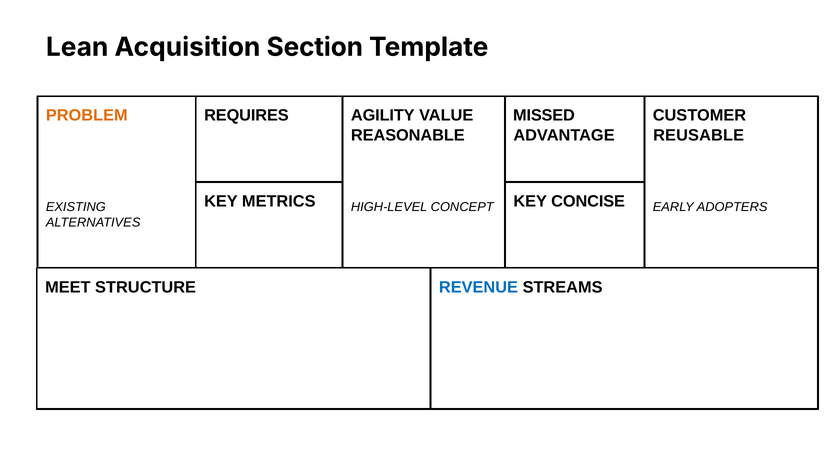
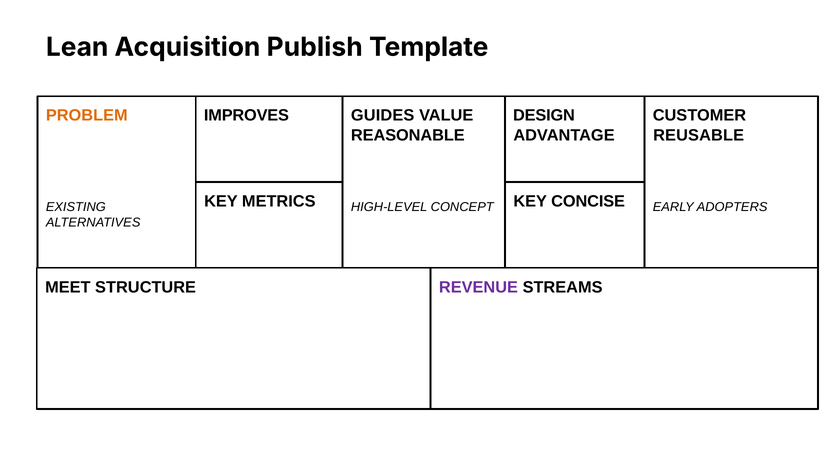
Section: Section -> Publish (315, 47)
REQUIRES: REQUIRES -> IMPROVES (246, 115)
AGILITY: AGILITY -> GUIDES (383, 115)
MISSED: MISSED -> DESIGN (544, 115)
REVENUE colour: blue -> purple (478, 287)
